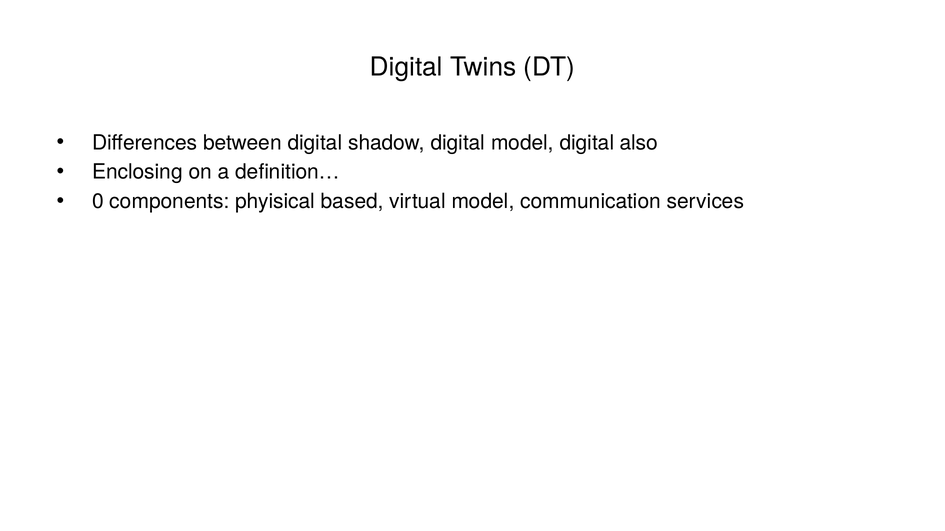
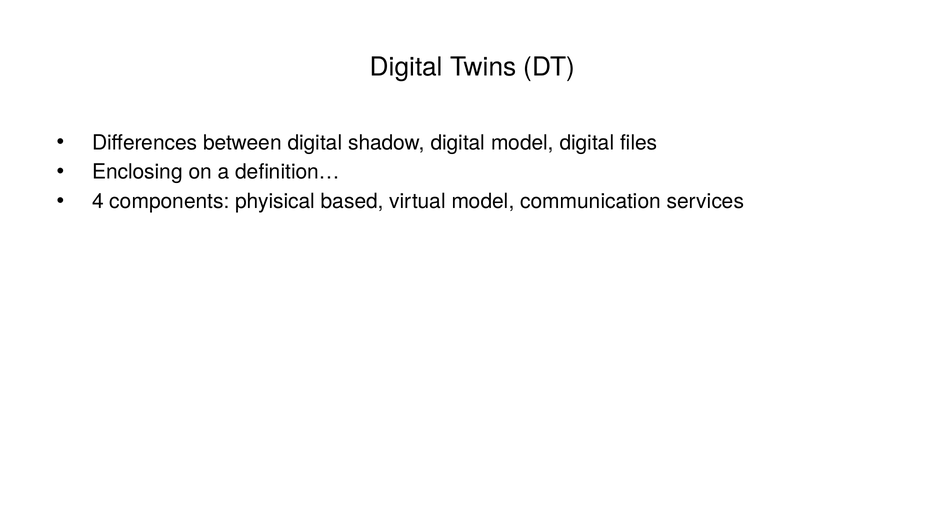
also: also -> files (639, 143)
0: 0 -> 4 (98, 202)
